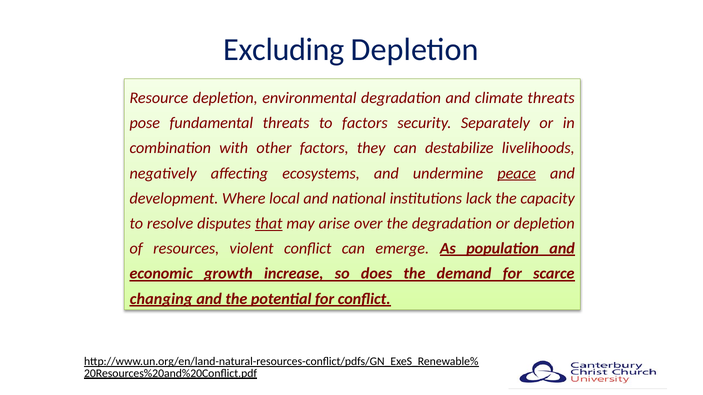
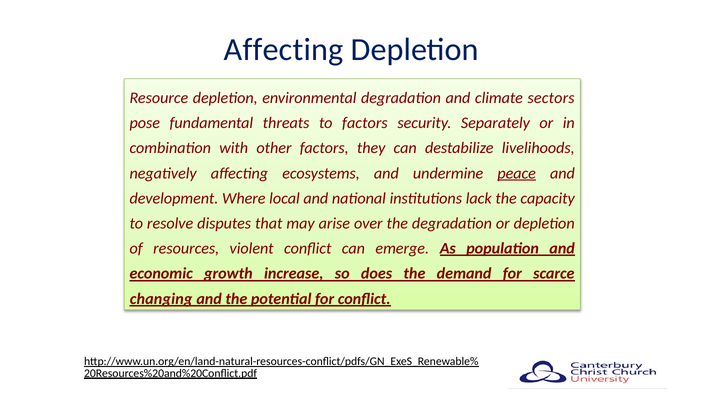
Excluding: Excluding -> Affecting (284, 50)
climate threats: threats -> sectors (551, 98)
that underline: present -> none (269, 224)
